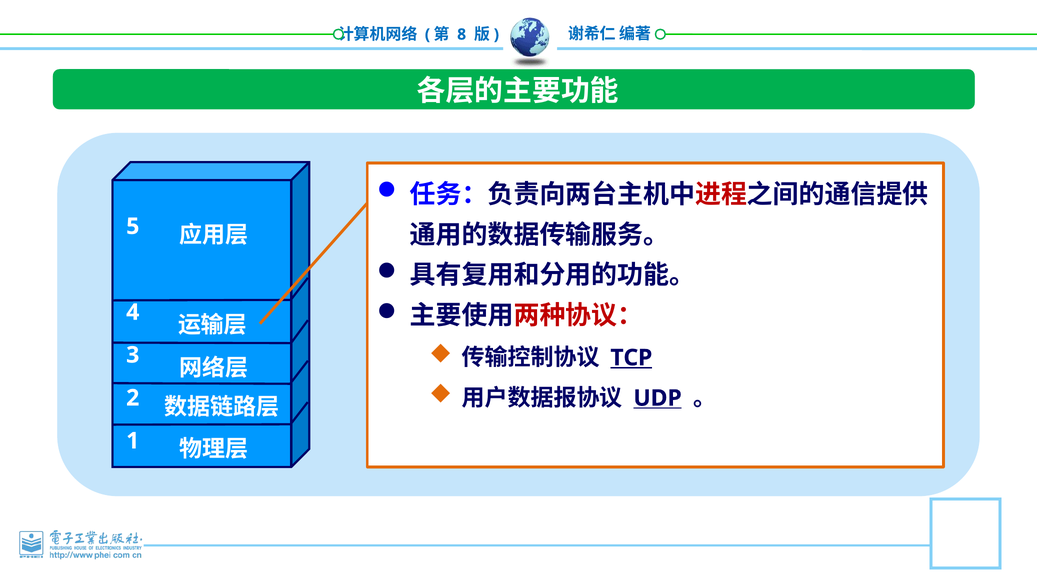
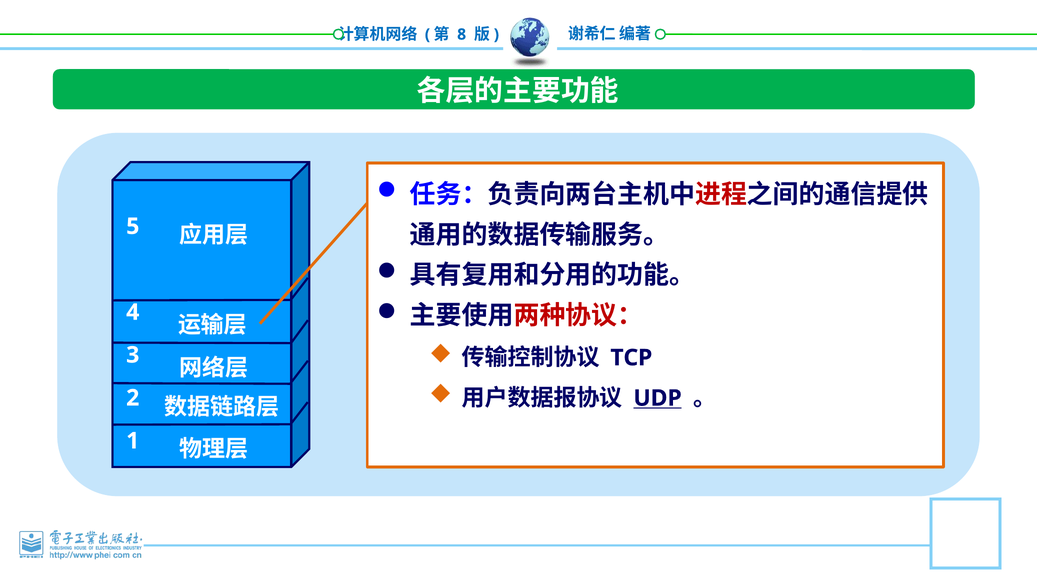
TCP underline: present -> none (631, 357)
